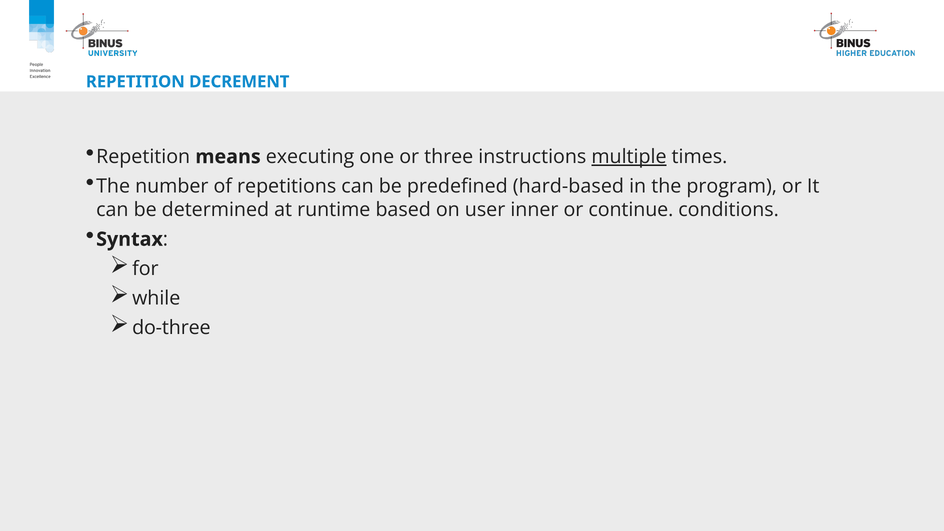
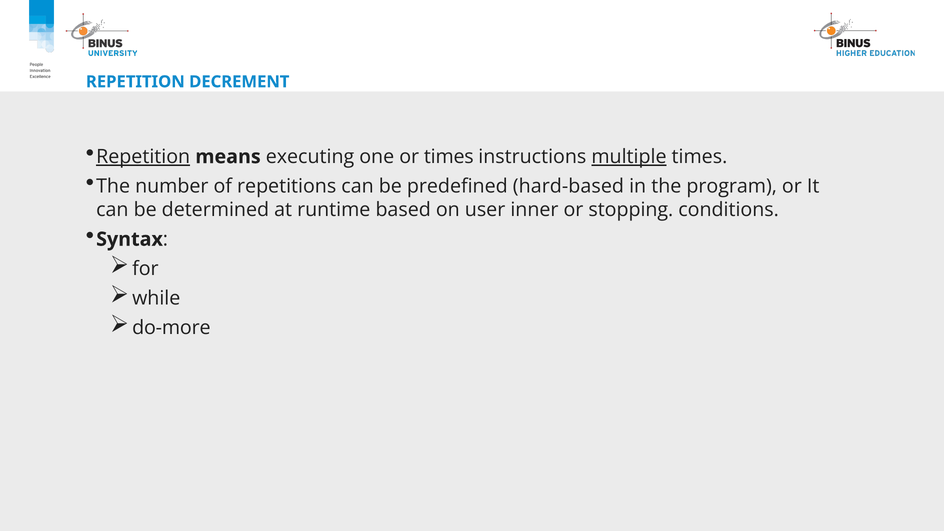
Repetition underline: none -> present (143, 157)
or three: three -> times (449, 157)
continue: continue -> stopping (631, 210)
do-three: do-three -> do-more (171, 328)
